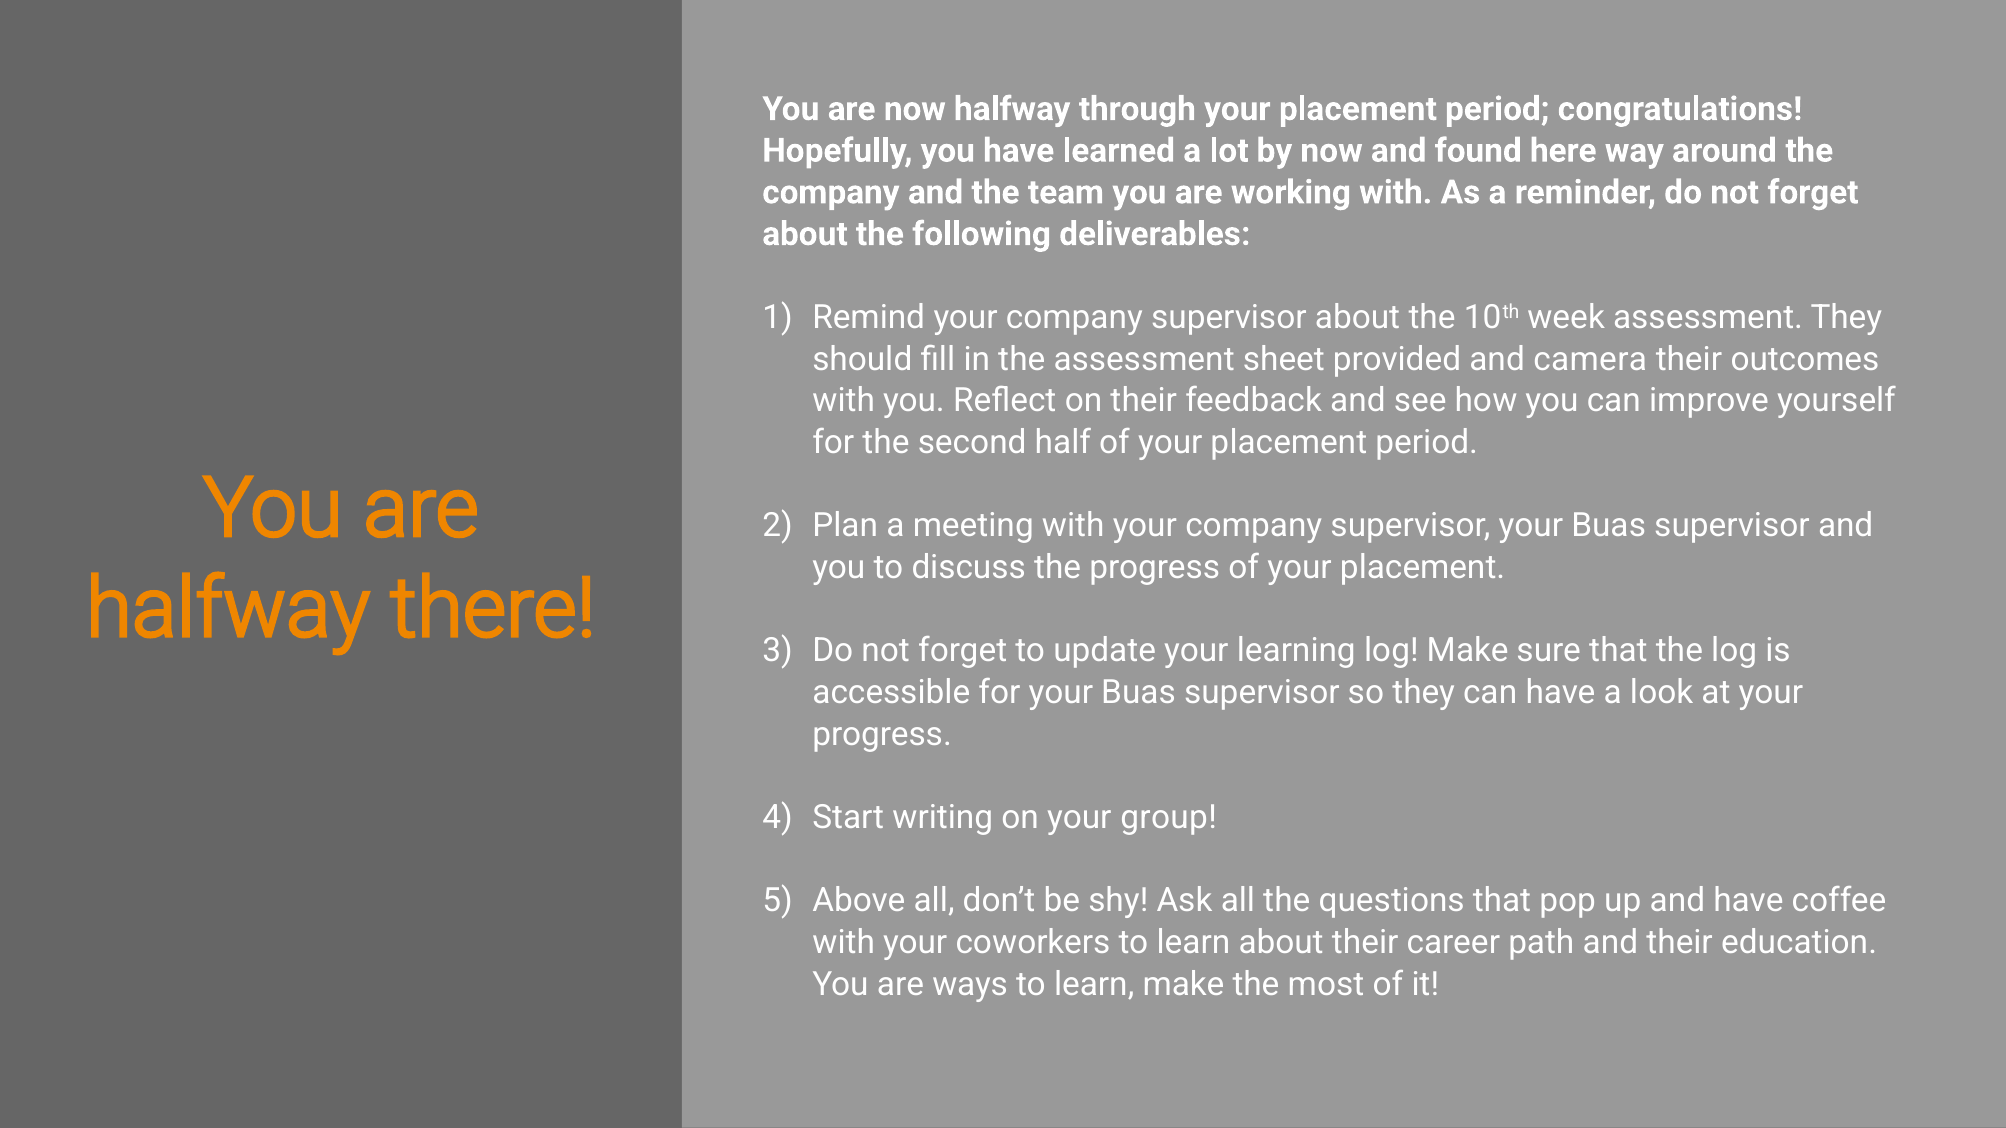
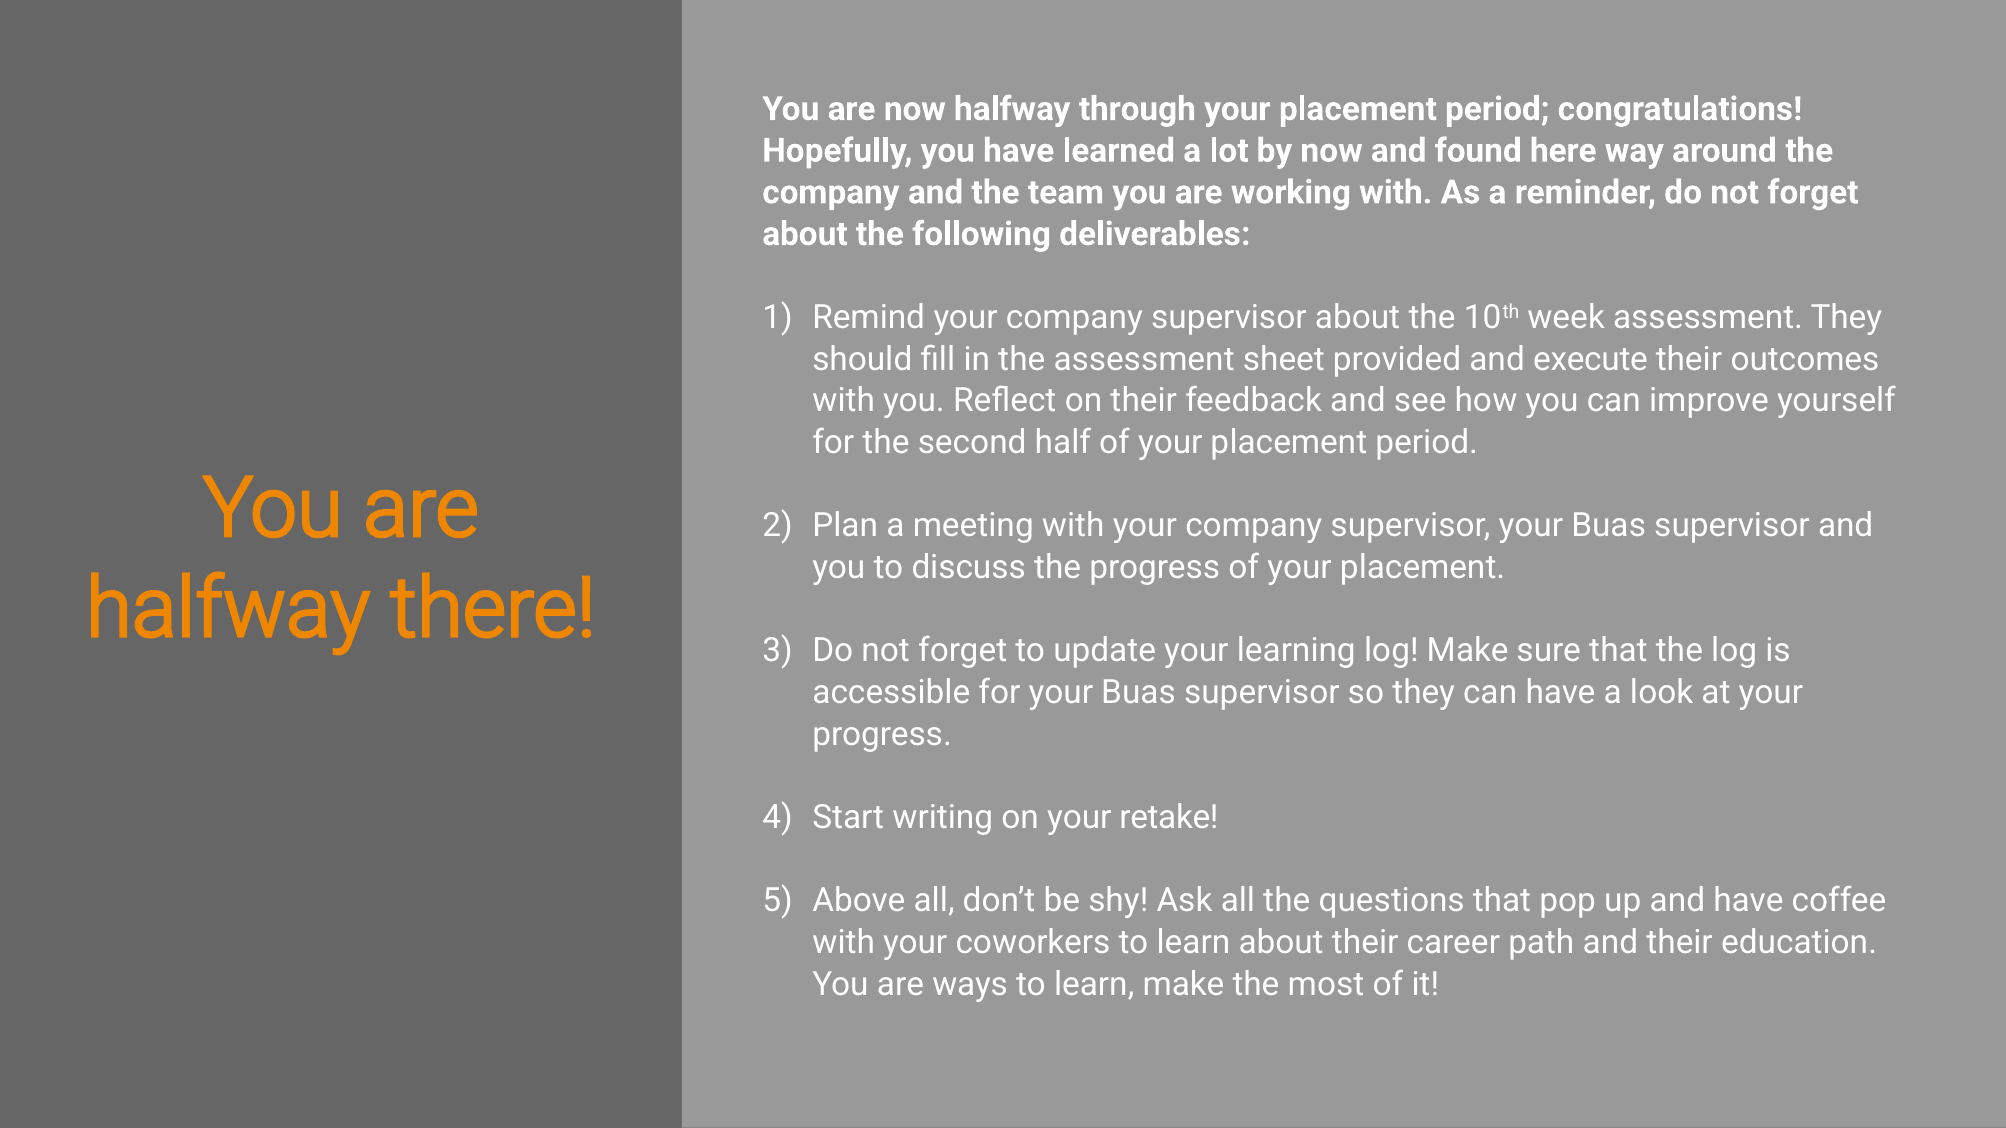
camera: camera -> execute (1591, 359)
group: group -> retake (1169, 818)
